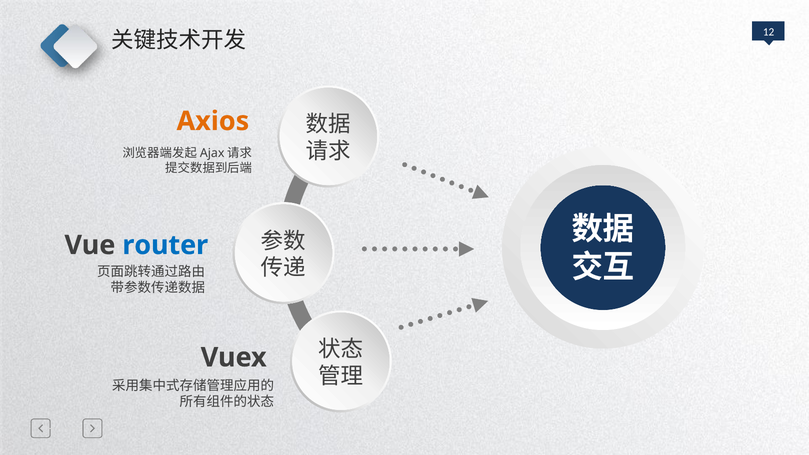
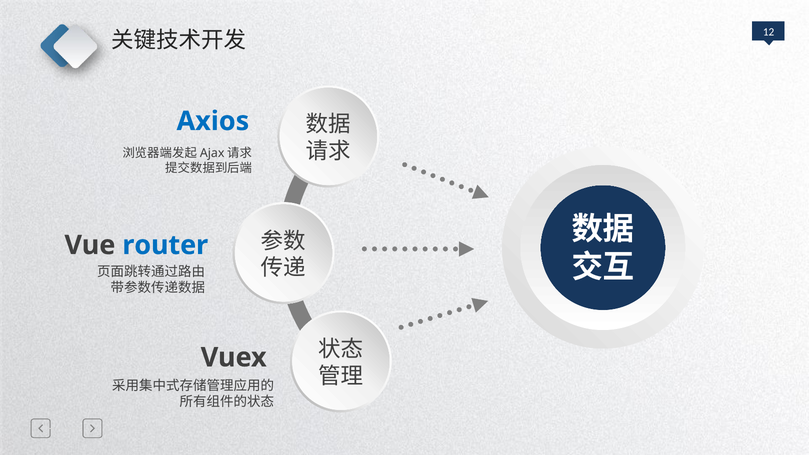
Axios colour: orange -> blue (213, 121)
